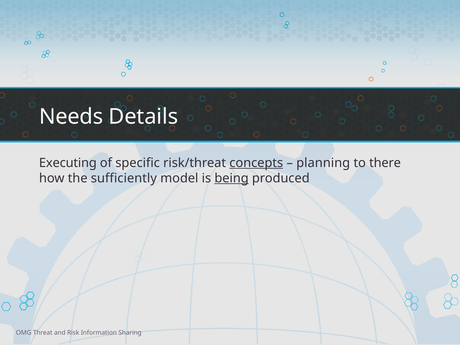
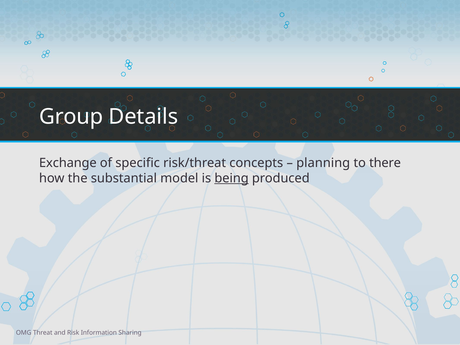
Needs: Needs -> Group (71, 117)
Executing: Executing -> Exchange (68, 163)
concepts underline: present -> none (256, 163)
sufficiently: sufficiently -> substantial (124, 178)
